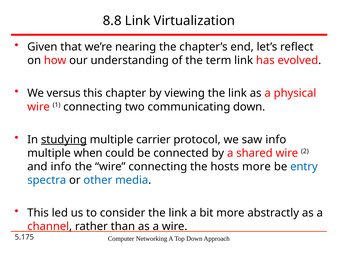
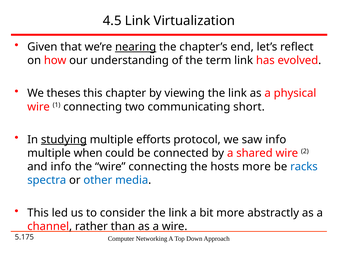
8.8: 8.8 -> 4.5 (112, 21)
nearing underline: none -> present (136, 47)
versus: versus -> theses (64, 93)
communicating down: down -> short (249, 107)
carrier: carrier -> efforts (153, 139)
entry: entry -> racks (304, 166)
